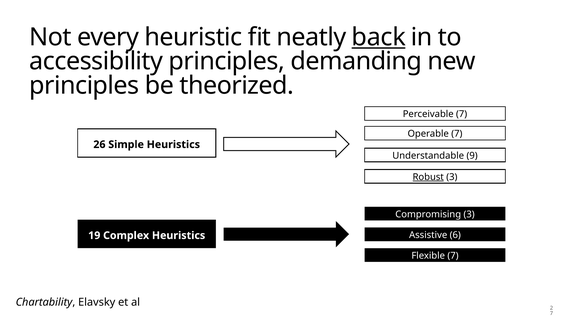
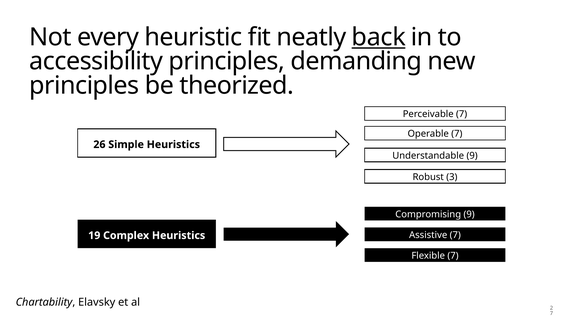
Robust underline: present -> none (428, 177)
Compromising 3: 3 -> 9 (469, 215)
Assistive 6: 6 -> 7 (455, 235)
